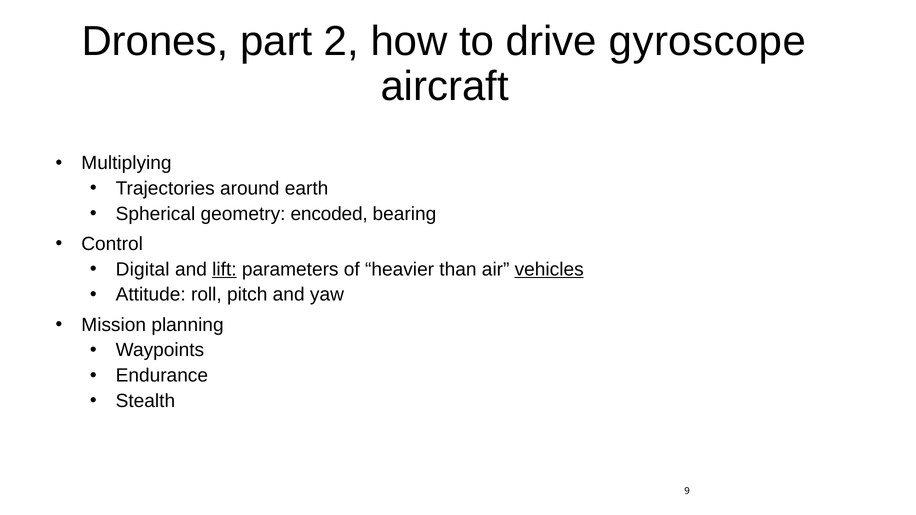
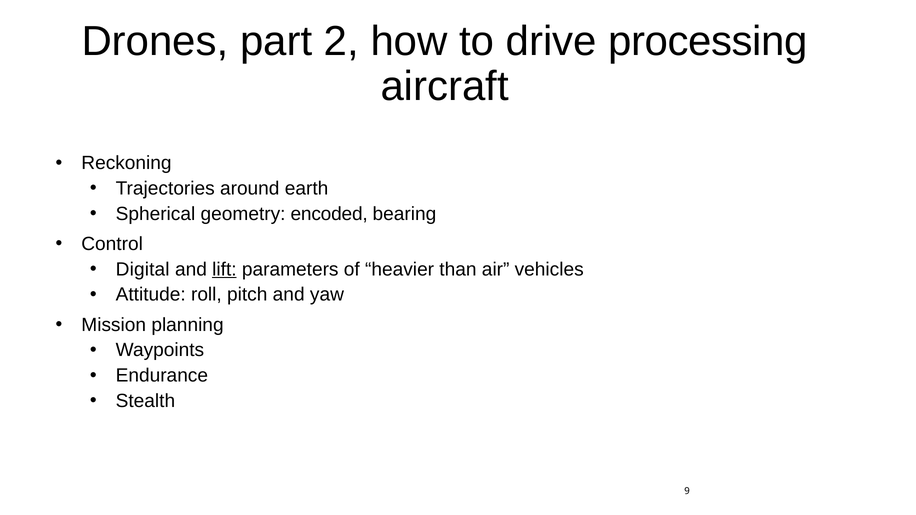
gyroscope: gyroscope -> processing (708, 41)
Multiplying: Multiplying -> Reckoning (126, 163)
vehicles underline: present -> none (549, 269)
